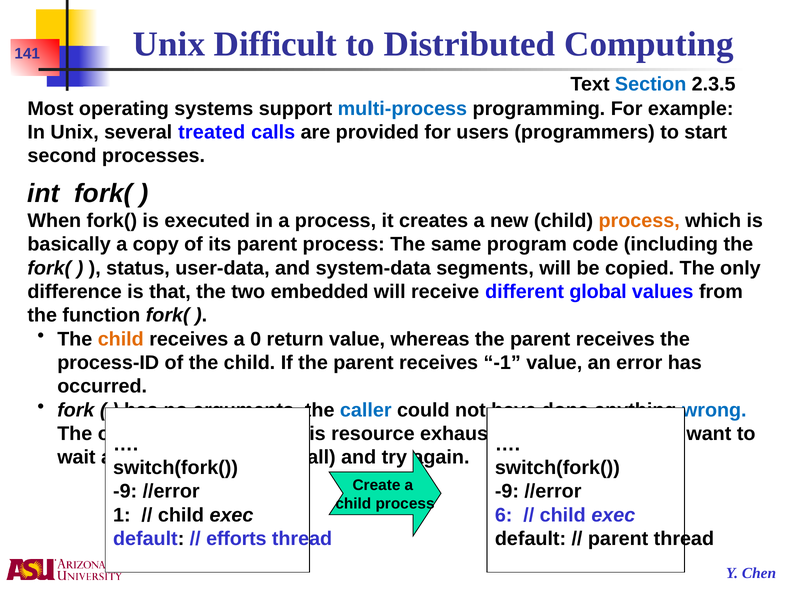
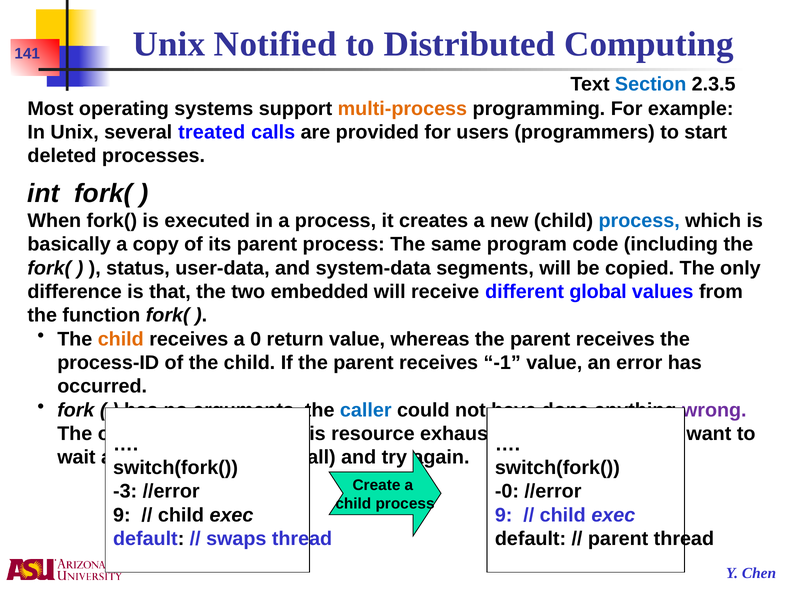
Difficult: Difficult -> Notified (275, 44)
multi-process colour: blue -> orange (402, 109)
second: second -> deleted (62, 156)
process colour: orange -> blue (639, 221)
wrong colour: blue -> purple (714, 410)
-9: -9 -> -3 (125, 492)
-9: -9 -> -0 (507, 492)
1: 1 -> 9 (122, 516)
6: 6 -> 9 (504, 516)
efforts: efforts -> swaps (236, 539)
